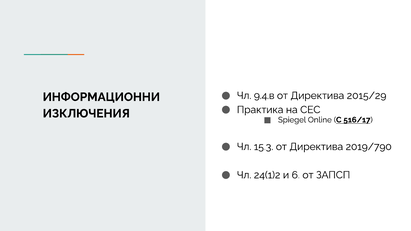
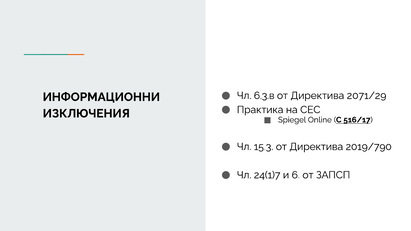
9.4.в: 9.4.в -> 6.3.в (264, 96)
2015/29: 2015/29 -> 2071/29 (367, 96)
24(1)2: 24(1)2 -> 24(1)7 (267, 175)
